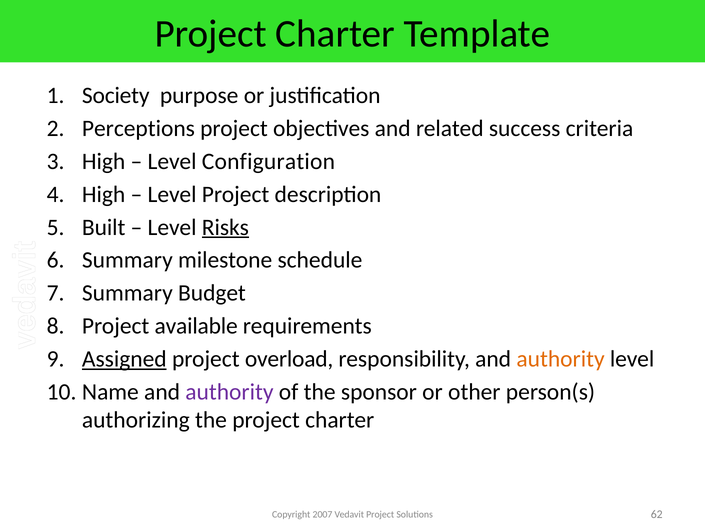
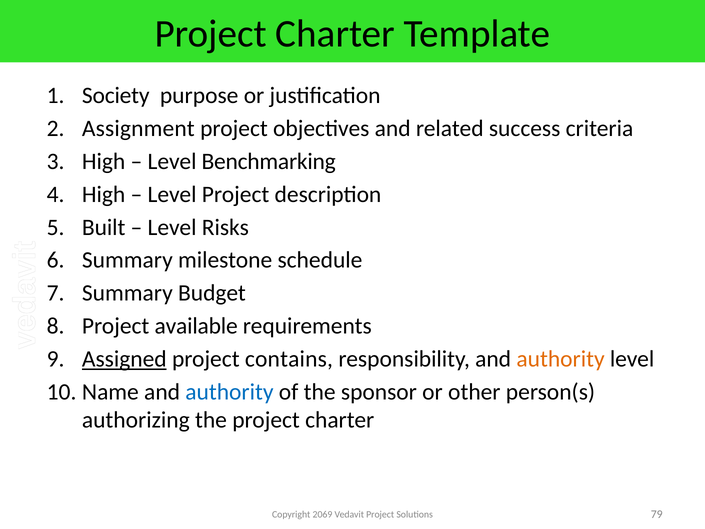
Perceptions: Perceptions -> Assignment (138, 129)
Configuration: Configuration -> Benchmarking (269, 161)
Risks underline: present -> none (225, 227)
overload: overload -> contains (289, 359)
authority colour: purple -> blue (229, 392)
2007: 2007 -> 2069 (322, 514)
62: 62 -> 79 (657, 514)
